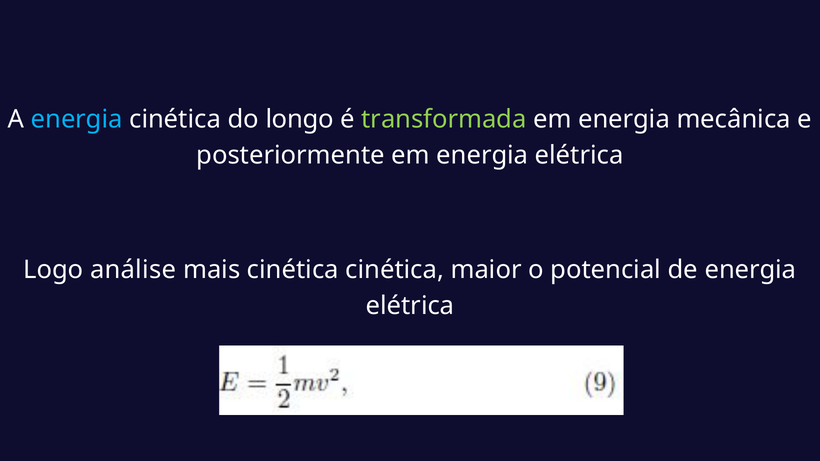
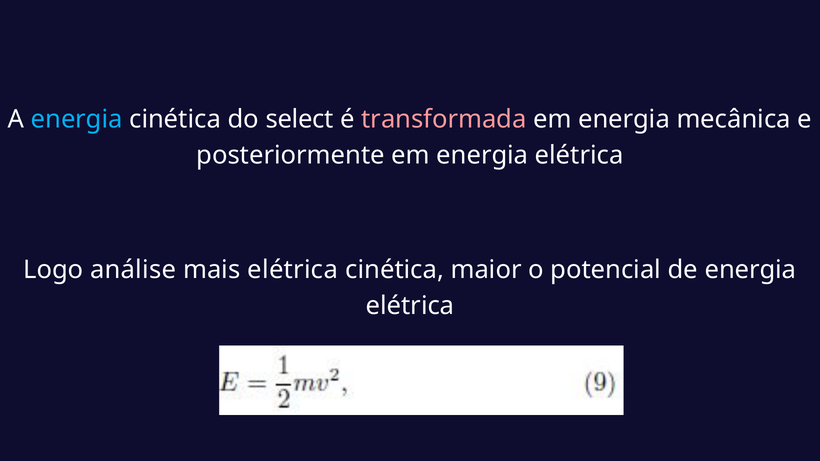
longo: longo -> select (300, 119)
transformada colour: light green -> pink (444, 119)
mais cinética: cinética -> elétrica (293, 270)
